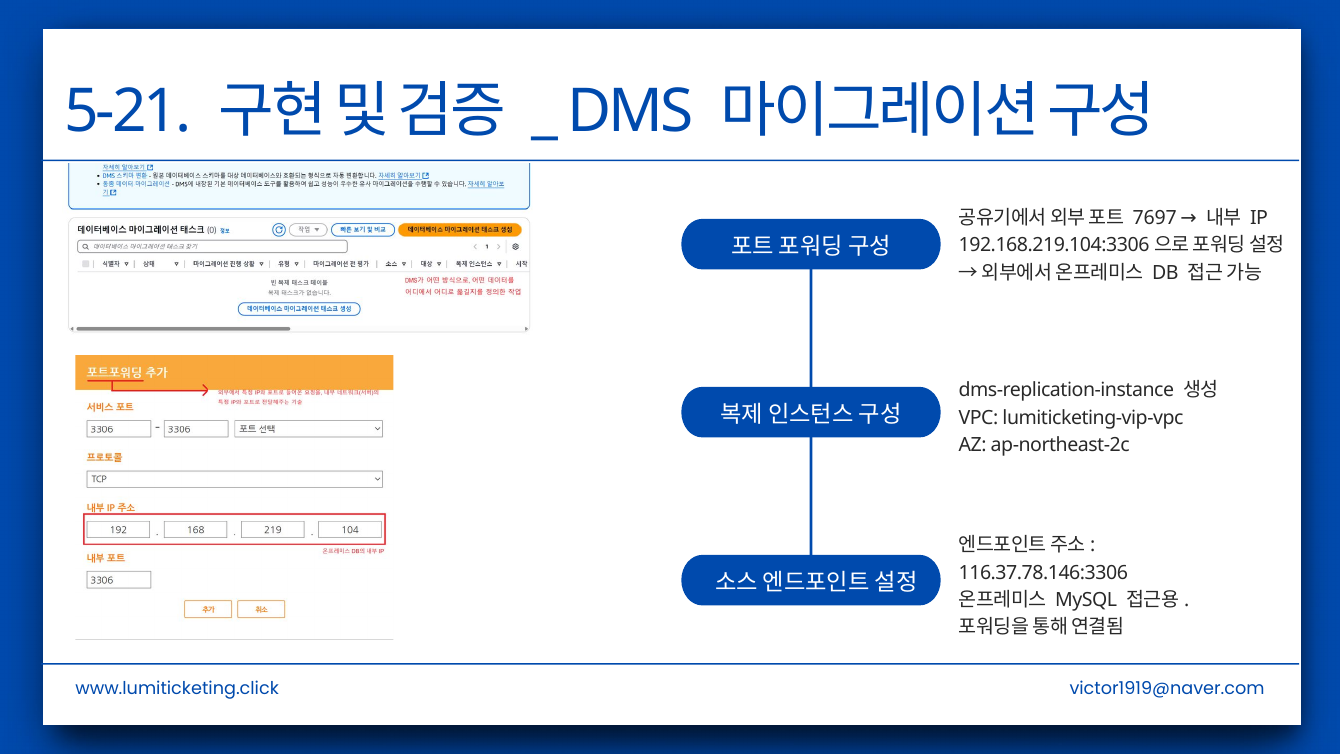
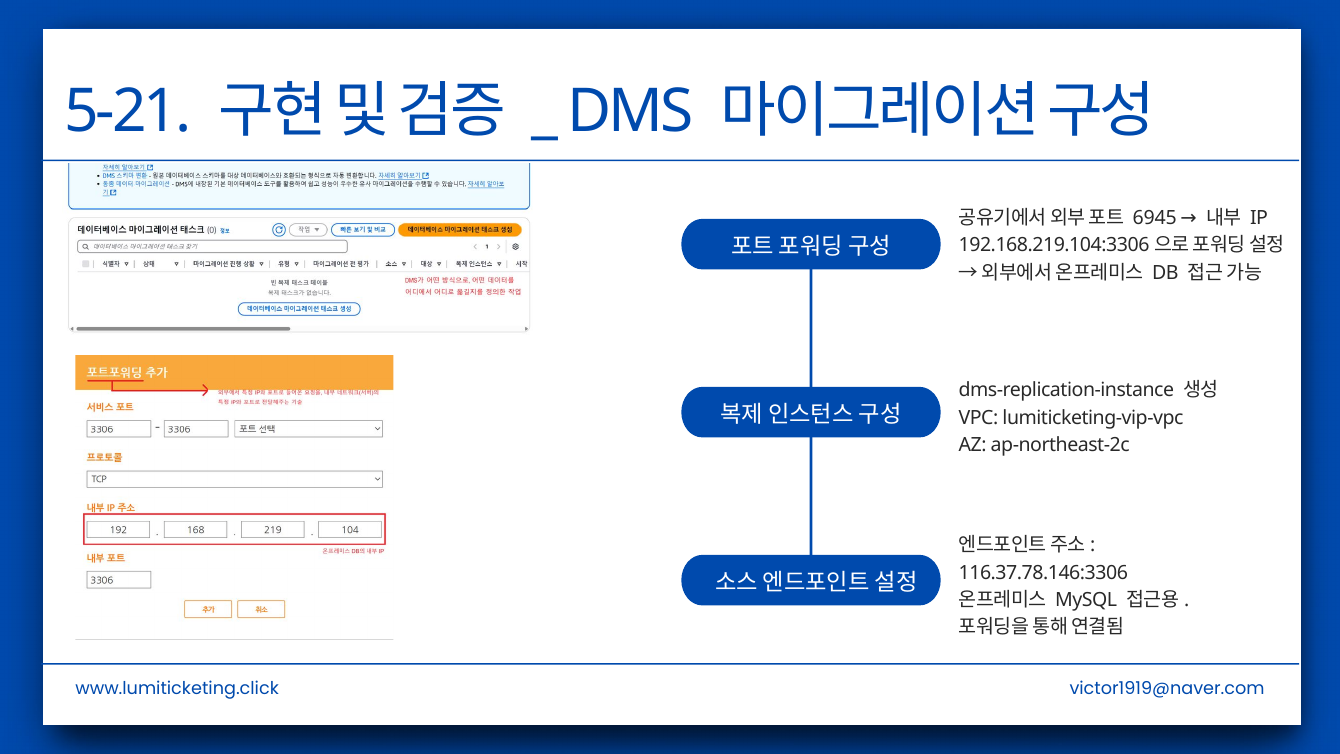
7697: 7697 -> 6945 (1155, 218)
